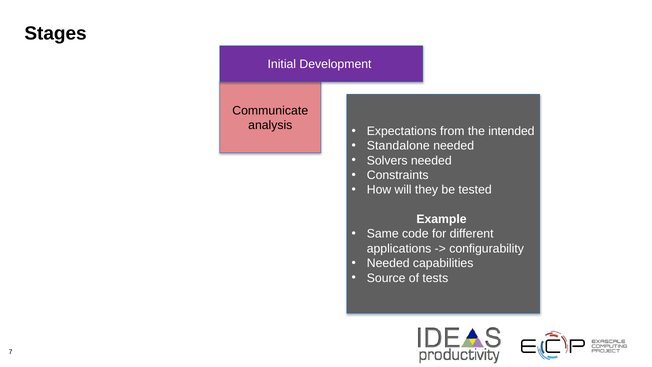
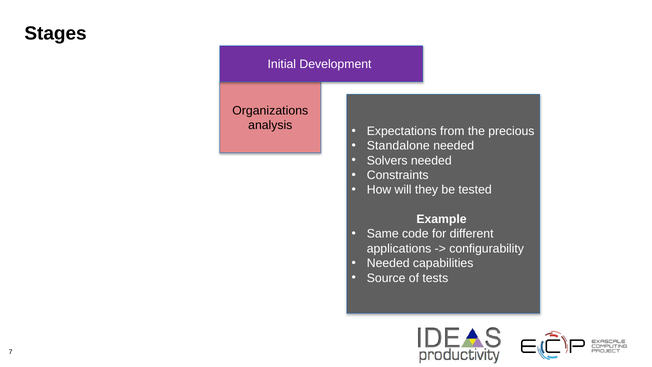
Communicate: Communicate -> Organizations (270, 111)
intended: intended -> precious (511, 131)
